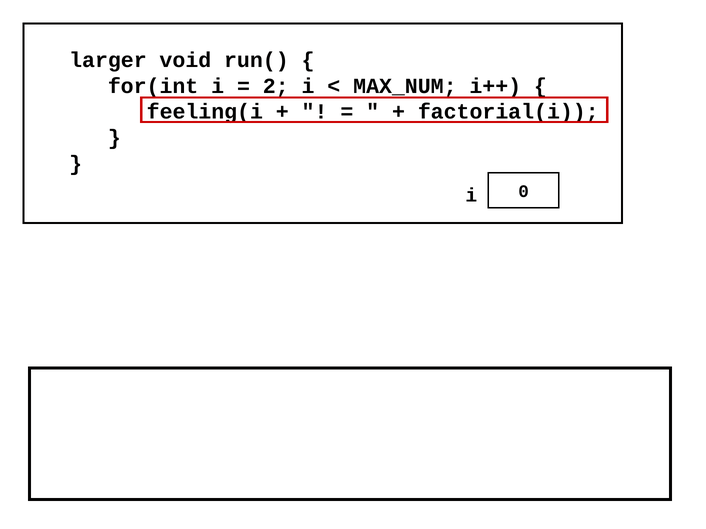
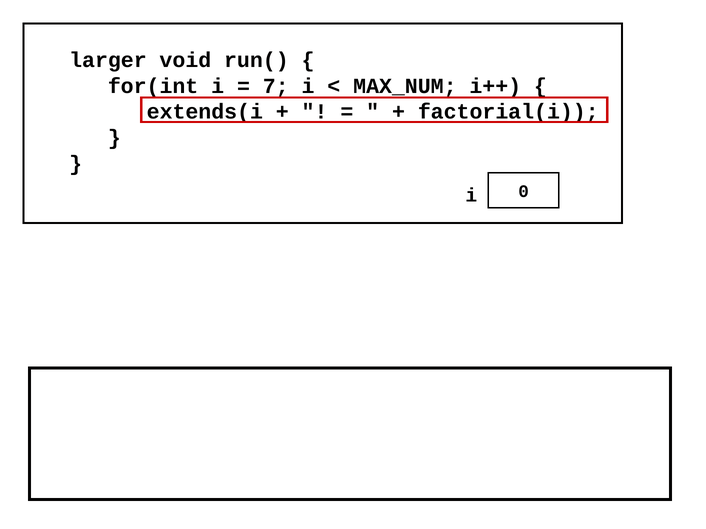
2: 2 -> 7 (276, 86)
feeling(i: feeling(i -> extends(i (205, 112)
